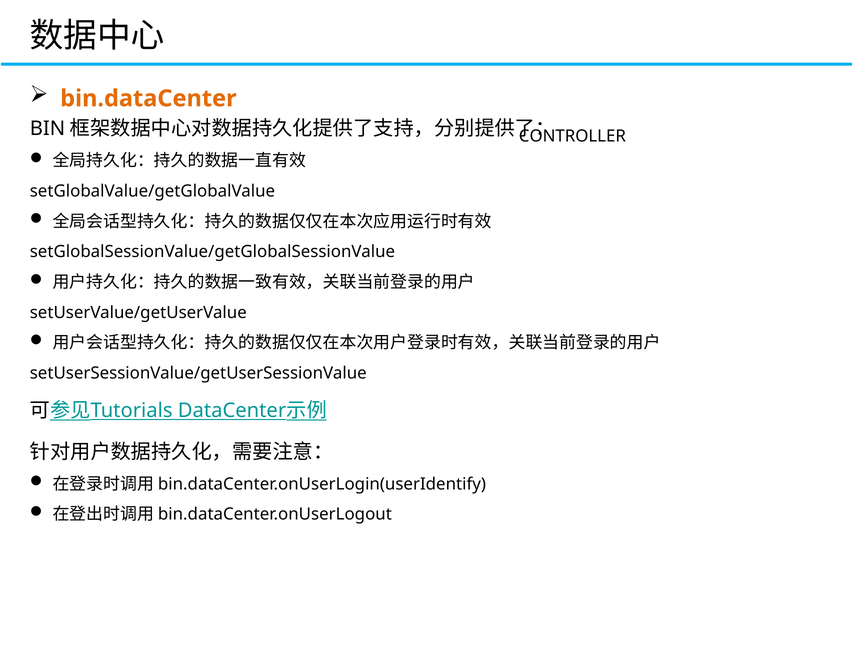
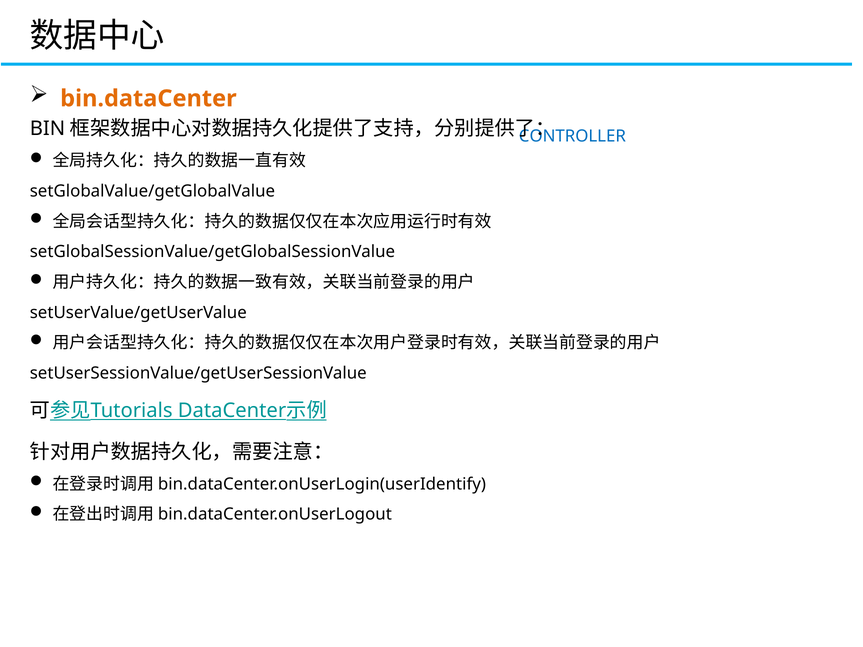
CONTROLLER colour: black -> blue (572, 136)
